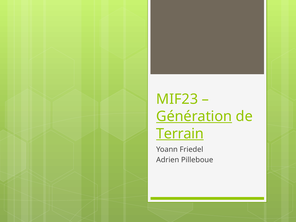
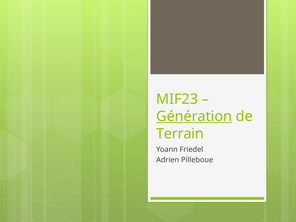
Terrain underline: present -> none (180, 134)
